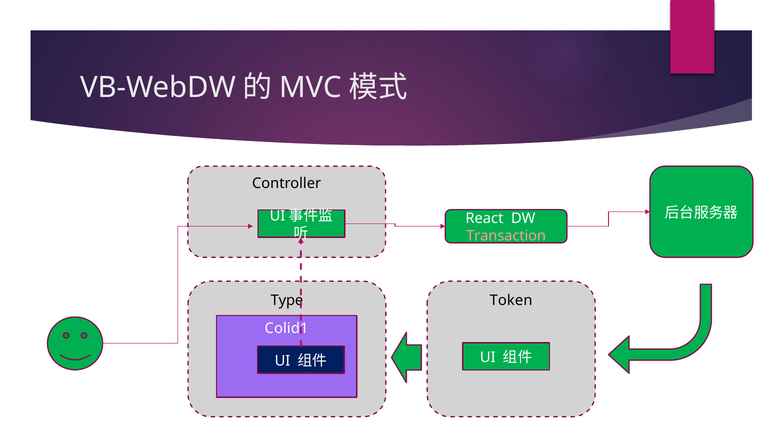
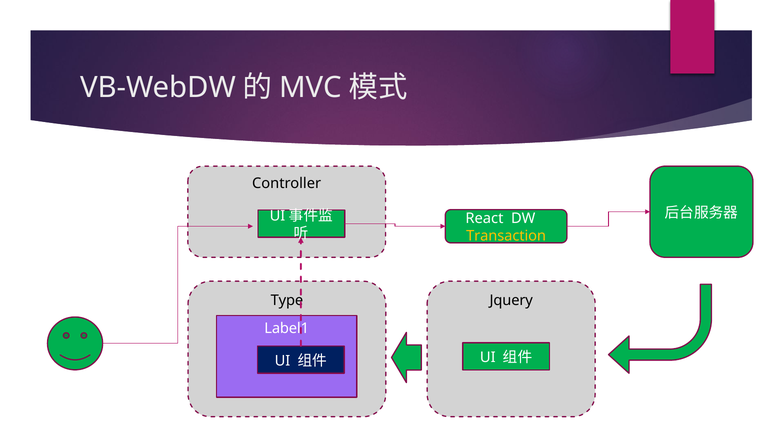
Transaction colour: pink -> yellow (506, 236)
Token: Token -> Jquery (511, 300)
Colid1: Colid1 -> Label1 (287, 328)
